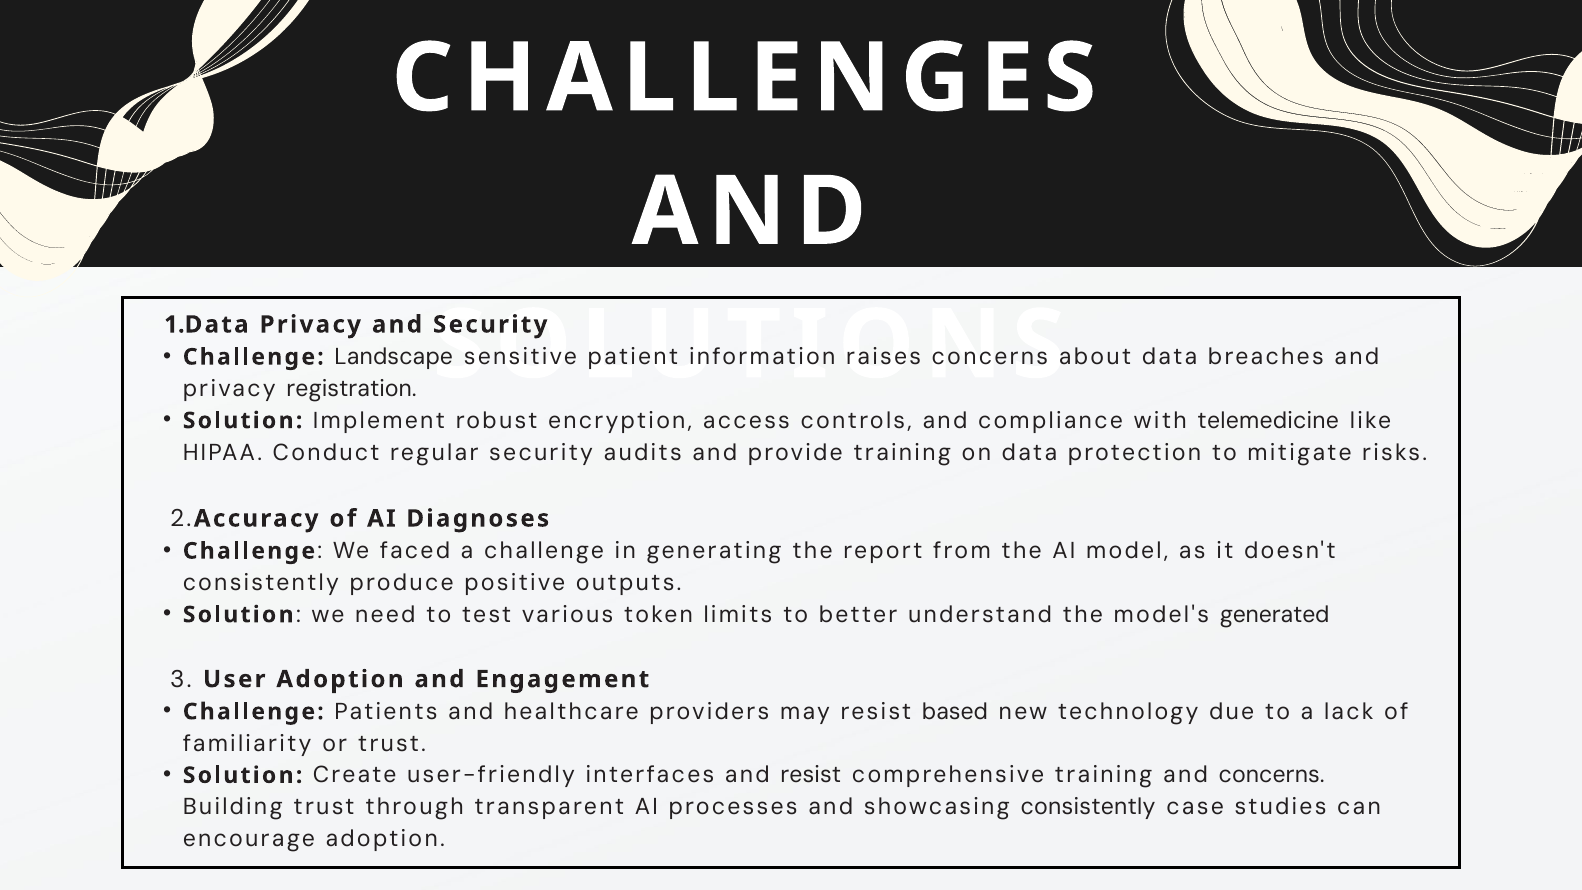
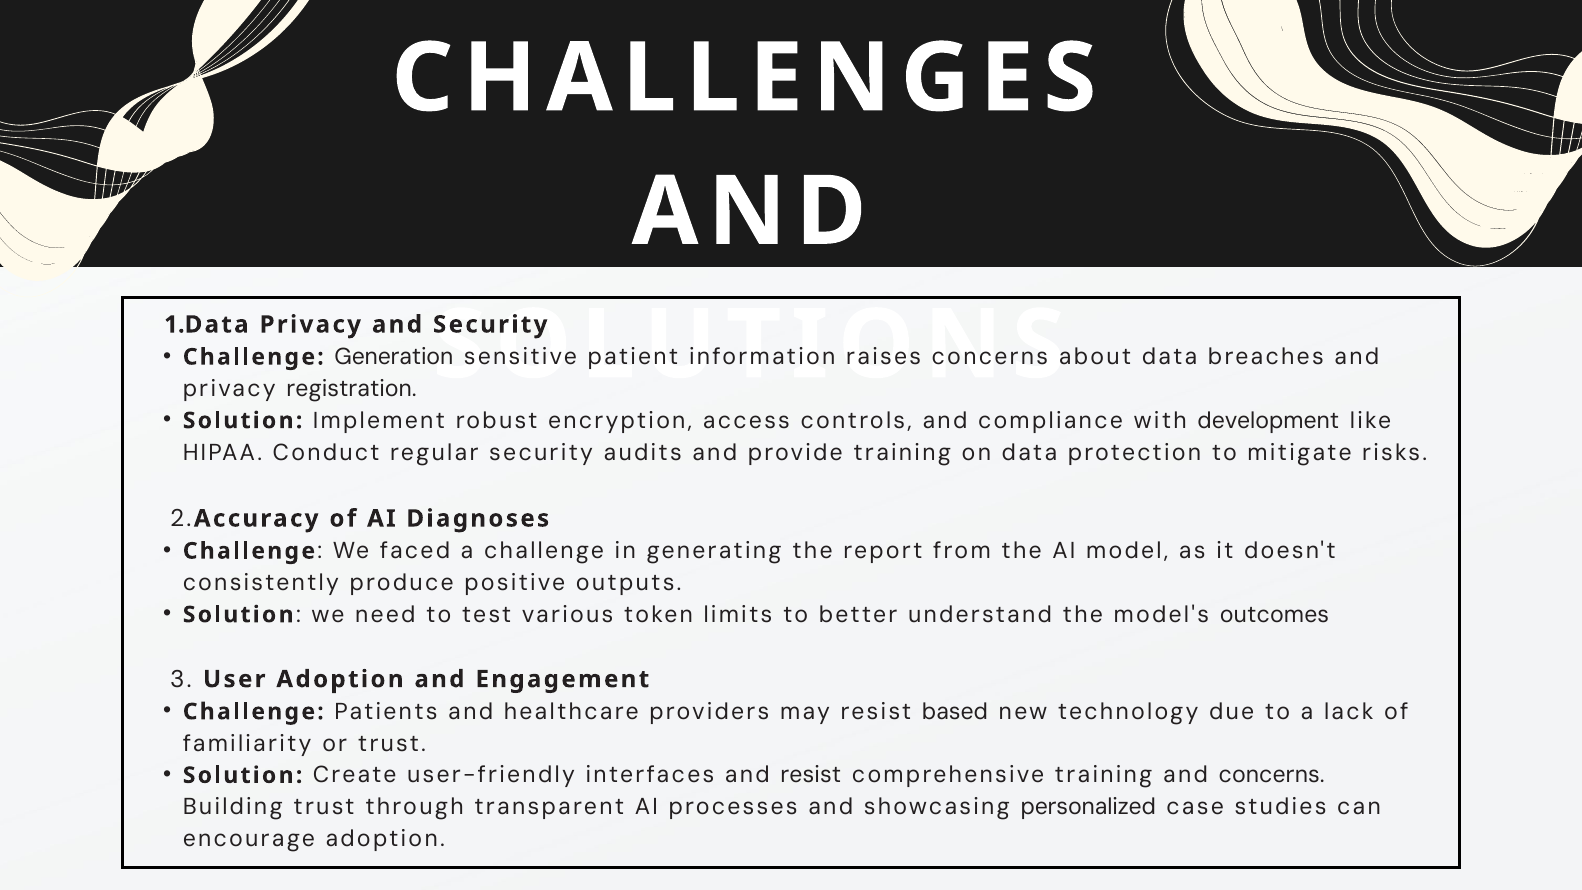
Landscape: Landscape -> Generation (394, 357)
telemedicine: telemedicine -> development (1268, 421)
generated: generated -> outcomes (1275, 615)
showcasing consistently: consistently -> personalized (1088, 807)
